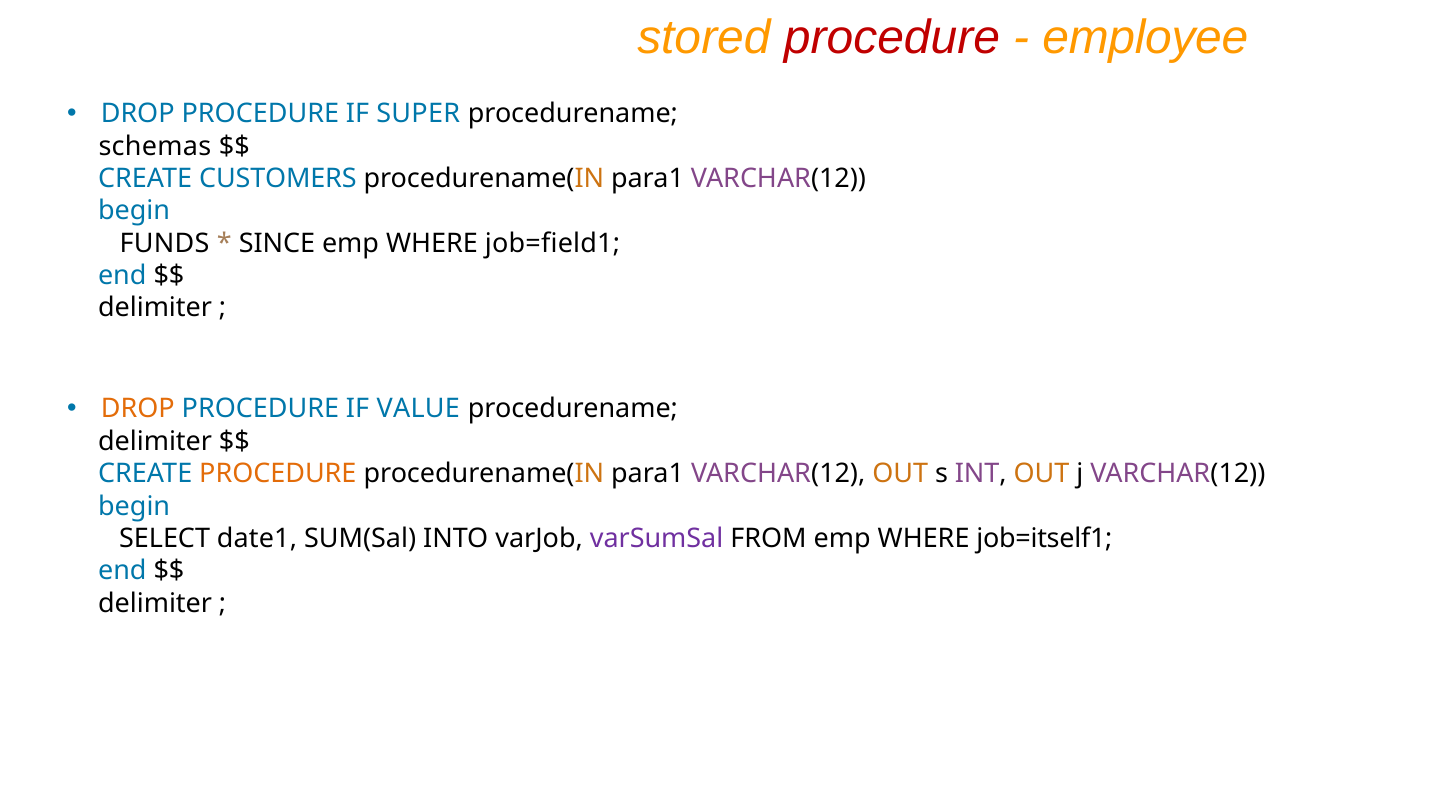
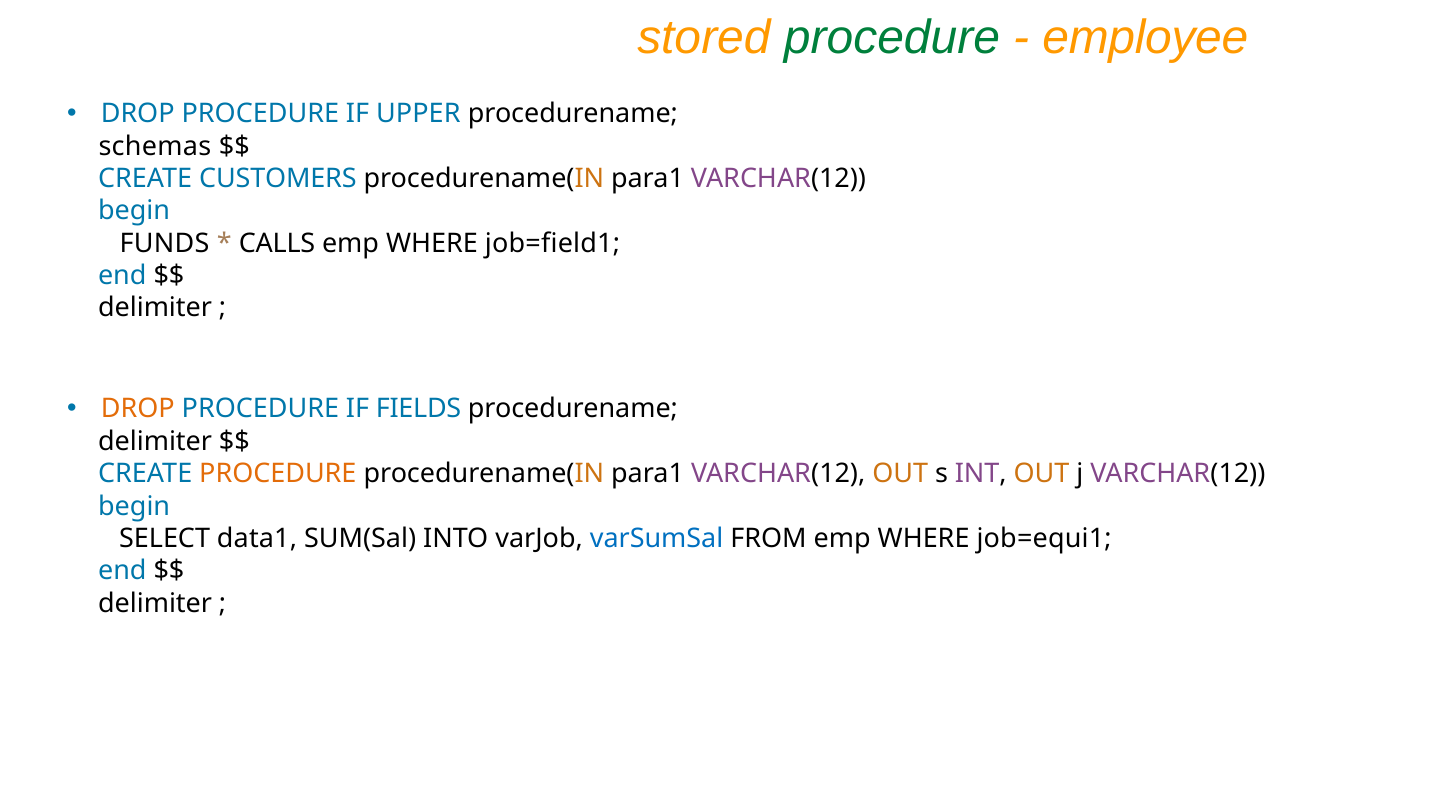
procedure colour: red -> green (892, 37)
SUPER: SUPER -> UPPER (418, 114)
SINCE: SINCE -> CALLS (277, 243)
VALUE: VALUE -> FIELDS (419, 409)
date1: date1 -> data1 (257, 539)
varSumSal colour: purple -> blue (657, 539)
job=itself1: job=itself1 -> job=equi1 (1044, 539)
